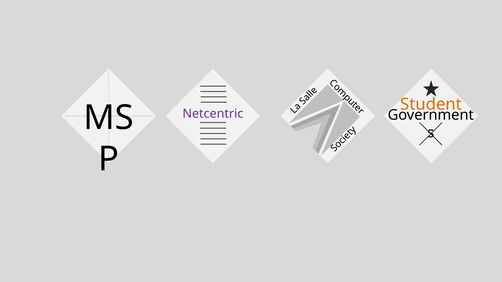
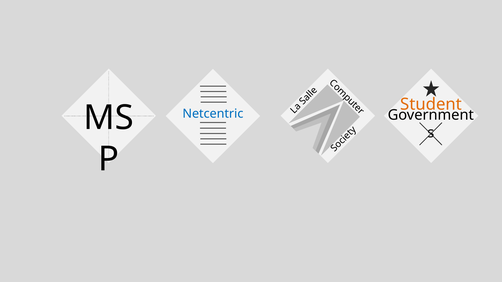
Netcentric colour: purple -> blue (213, 114)
